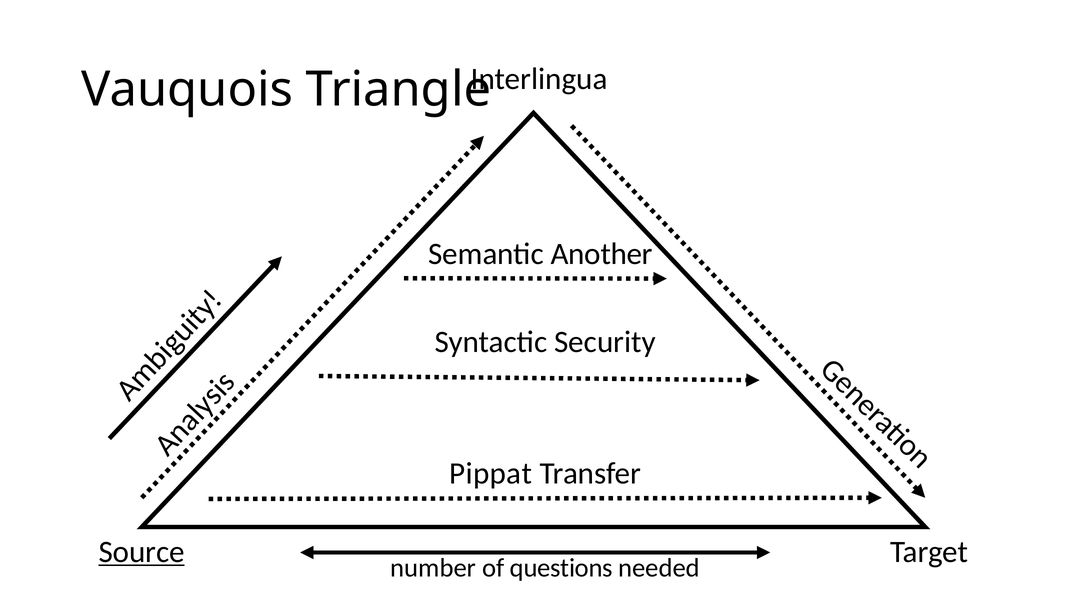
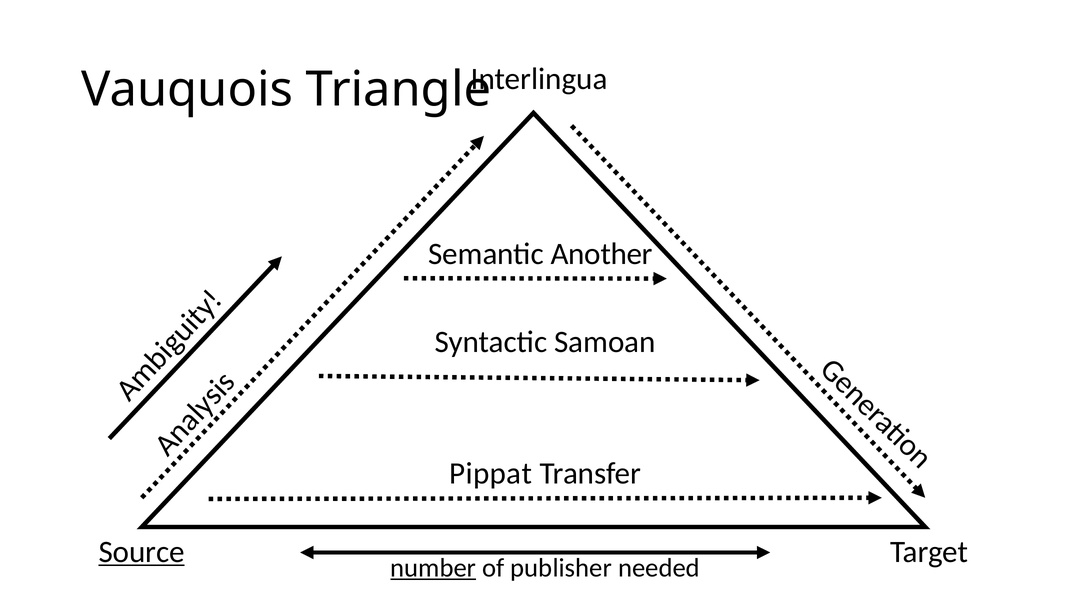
Security: Security -> Samoan (605, 342)
number underline: none -> present (433, 568)
questions: questions -> publisher (561, 568)
